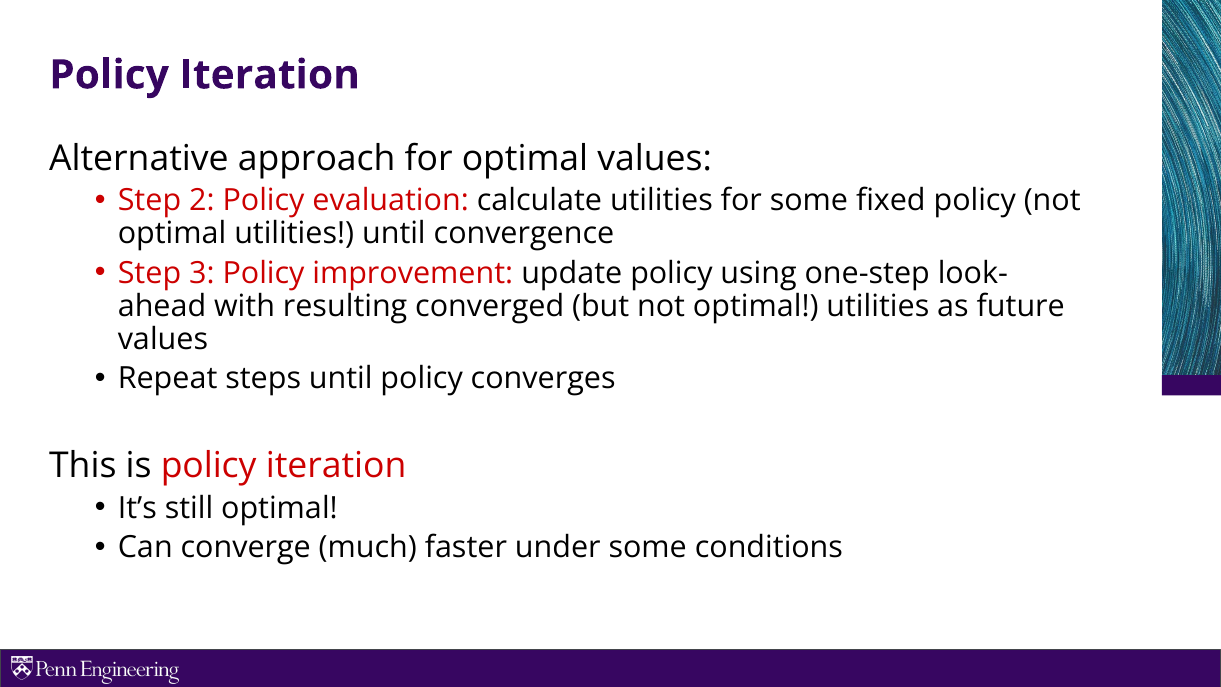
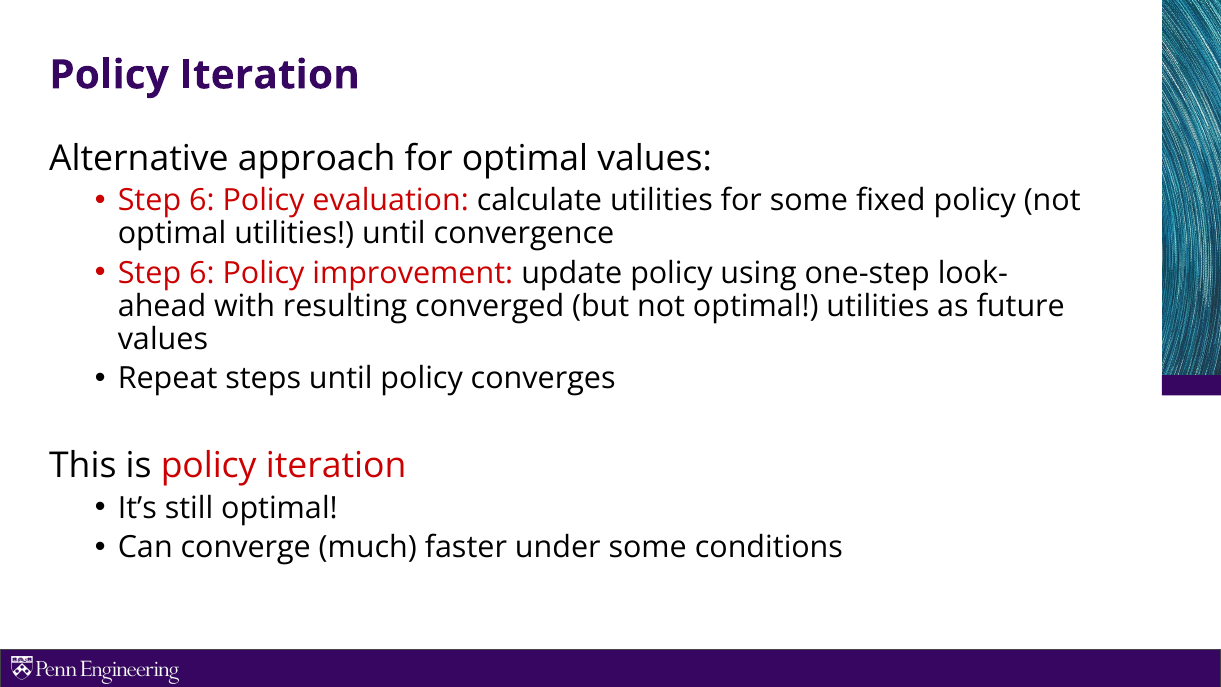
2: 2 -> 6 (202, 201)
3: 3 -> 6 (202, 273)
